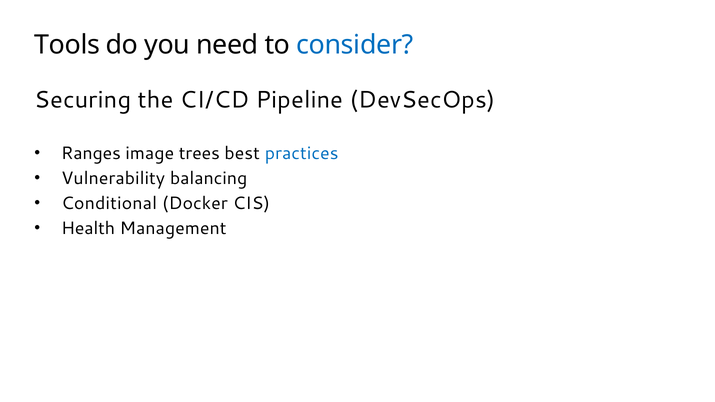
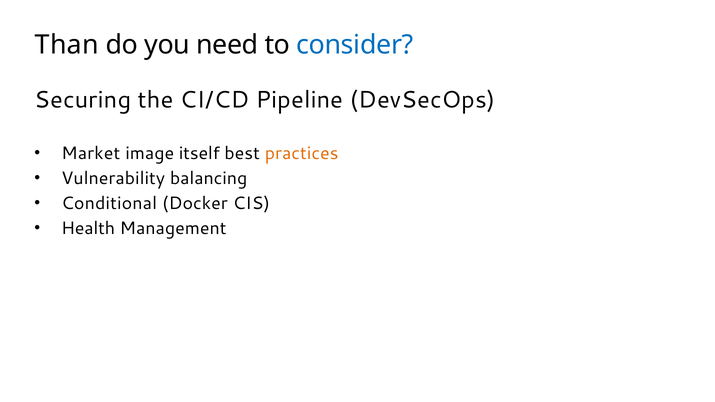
Tools: Tools -> Than (67, 45)
Ranges: Ranges -> Market (91, 153)
trees: trees -> itself (199, 153)
practices colour: blue -> orange (302, 153)
